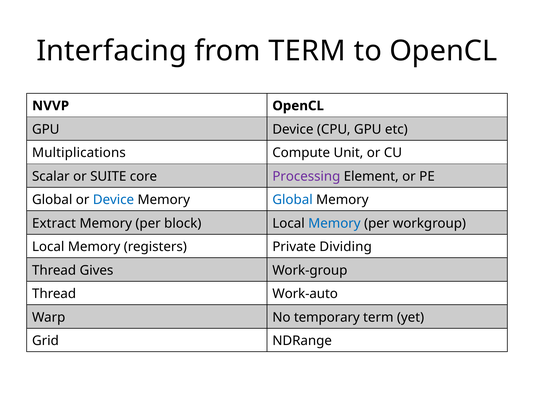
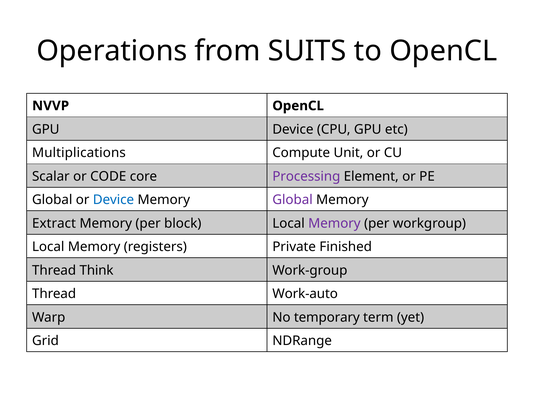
Interfacing: Interfacing -> Operations (112, 51)
from TERM: TERM -> SUITS (307, 51)
SUITE: SUITE -> CODE (108, 177)
Global colour: blue -> purple (293, 200)
Memory colour: blue -> purple (334, 224)
Dividing: Dividing -> Finished (346, 247)
Gives: Gives -> Think (97, 271)
